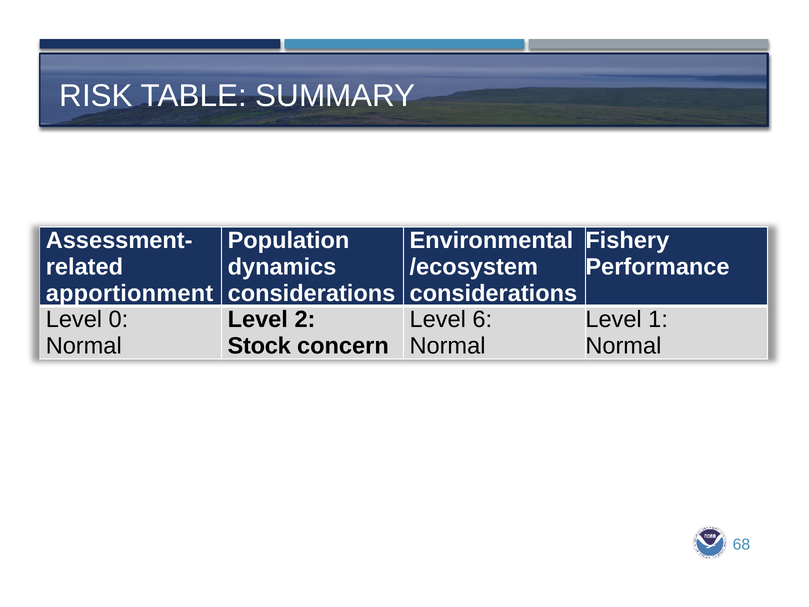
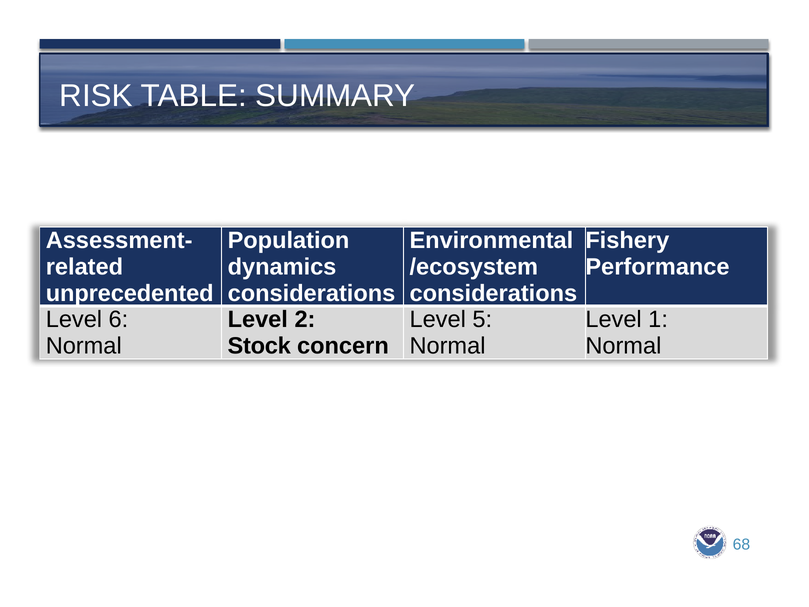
apportionment: apportionment -> unprecedented (130, 293)
0: 0 -> 6 (118, 320)
6: 6 -> 5 (482, 320)
